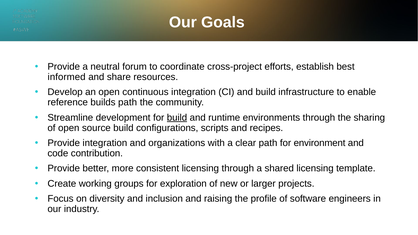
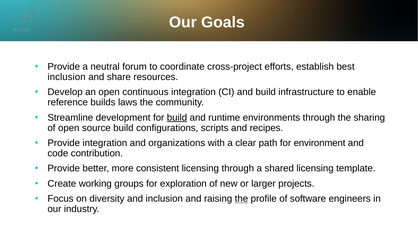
informed: informed -> inclusion (67, 77)
builds path: path -> laws (128, 102)
the underline: none -> present (241, 199)
